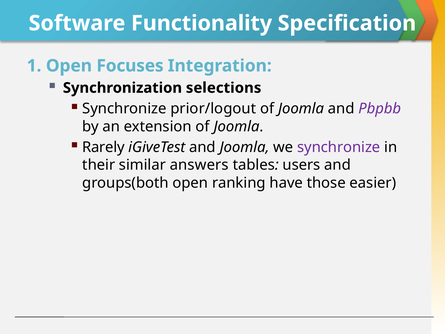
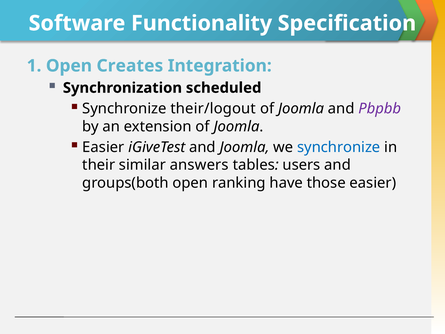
Focuses: Focuses -> Creates (130, 66)
selections: selections -> scheduled (224, 88)
prior/logout: prior/logout -> their/logout (213, 109)
Rarely: Rarely -> Easier (103, 147)
synchronize colour: purple -> blue (339, 147)
